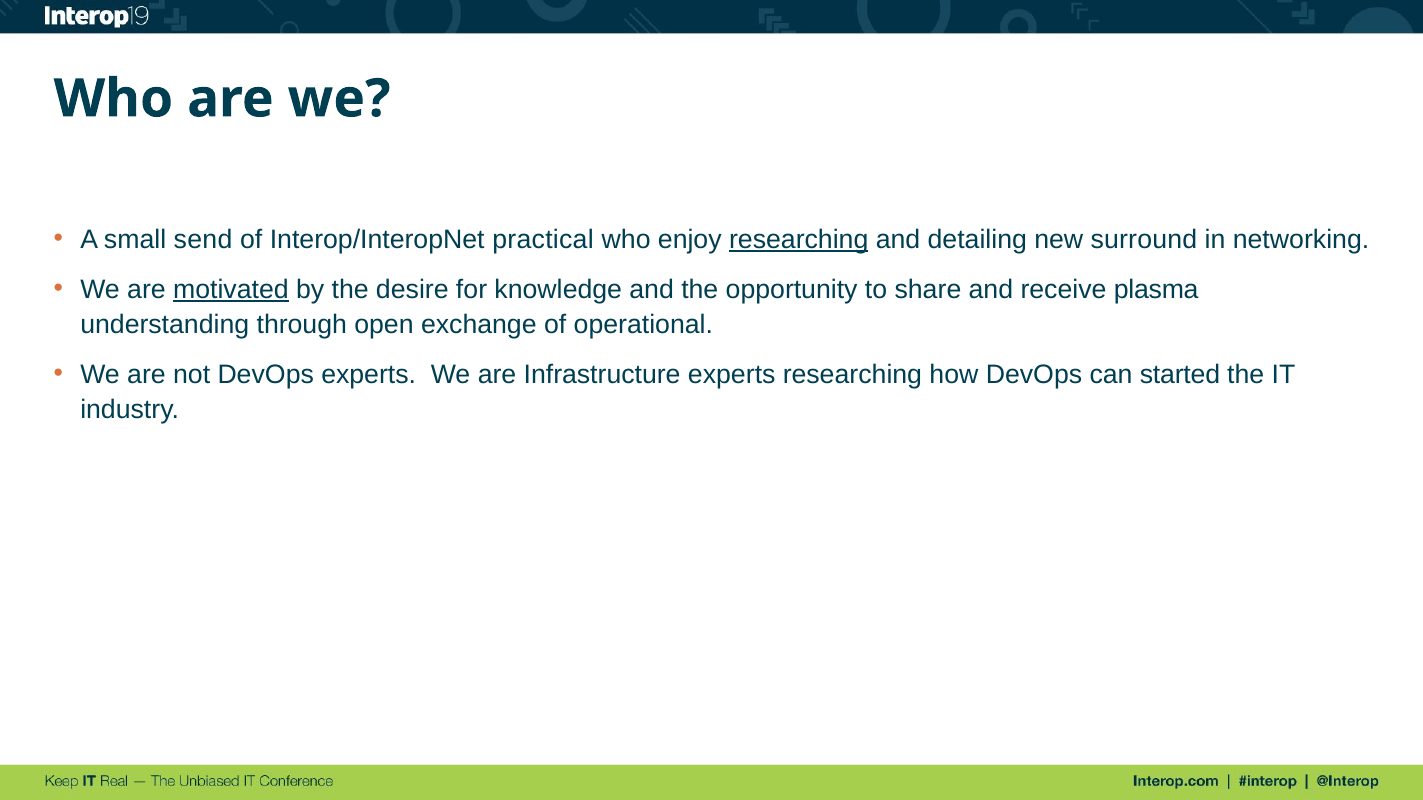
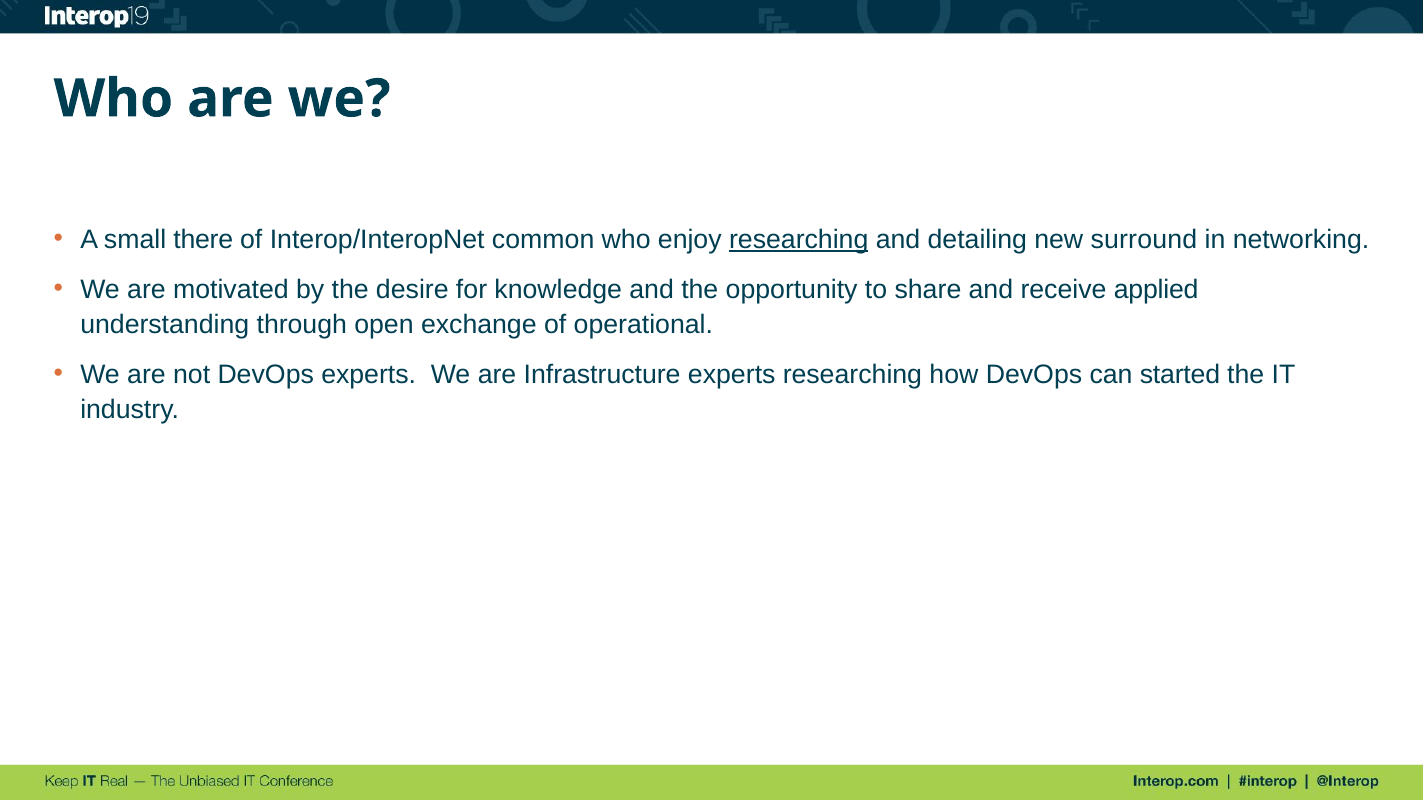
send: send -> there (203, 239)
practical: practical -> common (543, 239)
motivated underline: present -> none (231, 290)
plasma: plasma -> applied (1156, 290)
